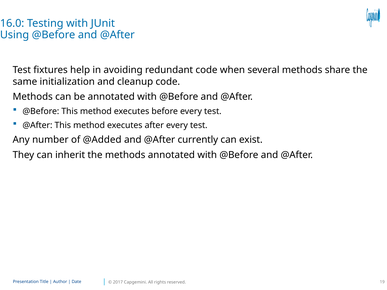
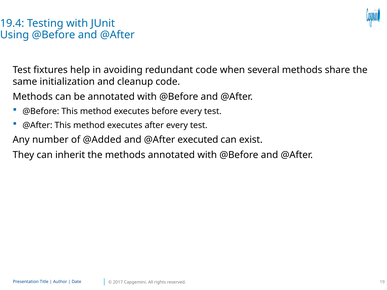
16.0: 16.0 -> 19.4 (12, 23)
currently: currently -> executed (198, 140)
